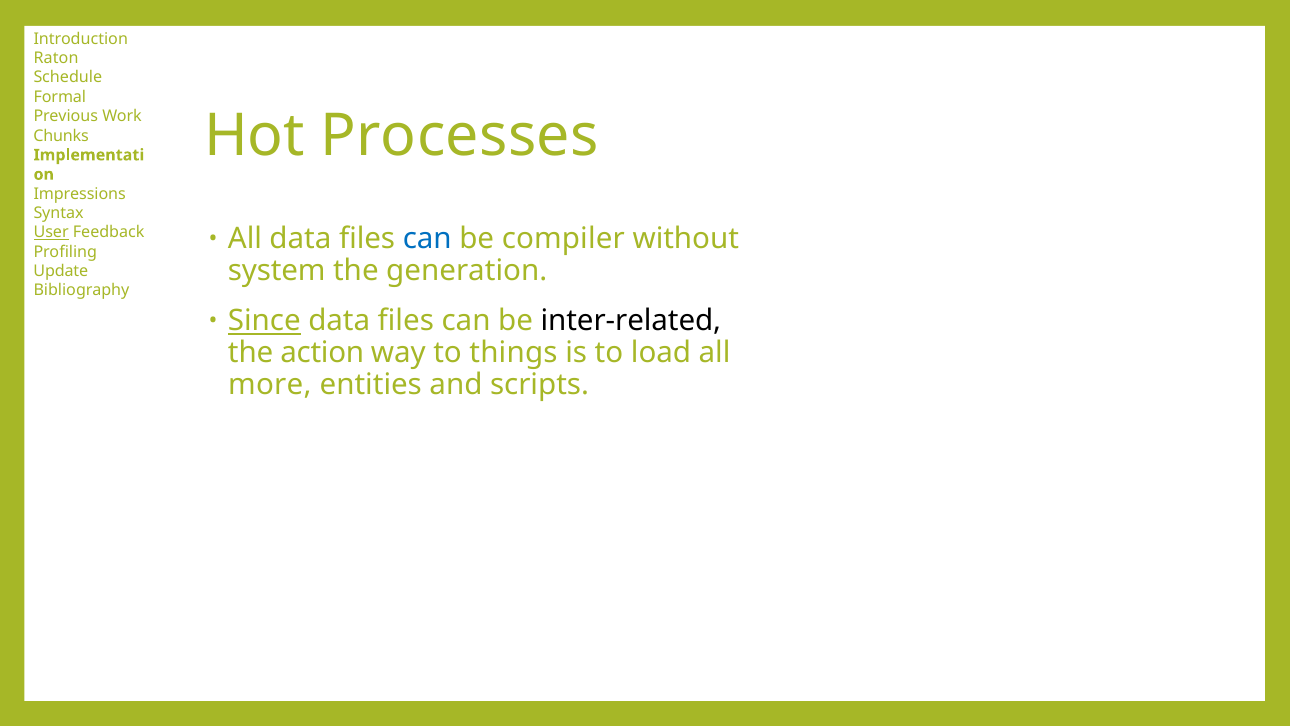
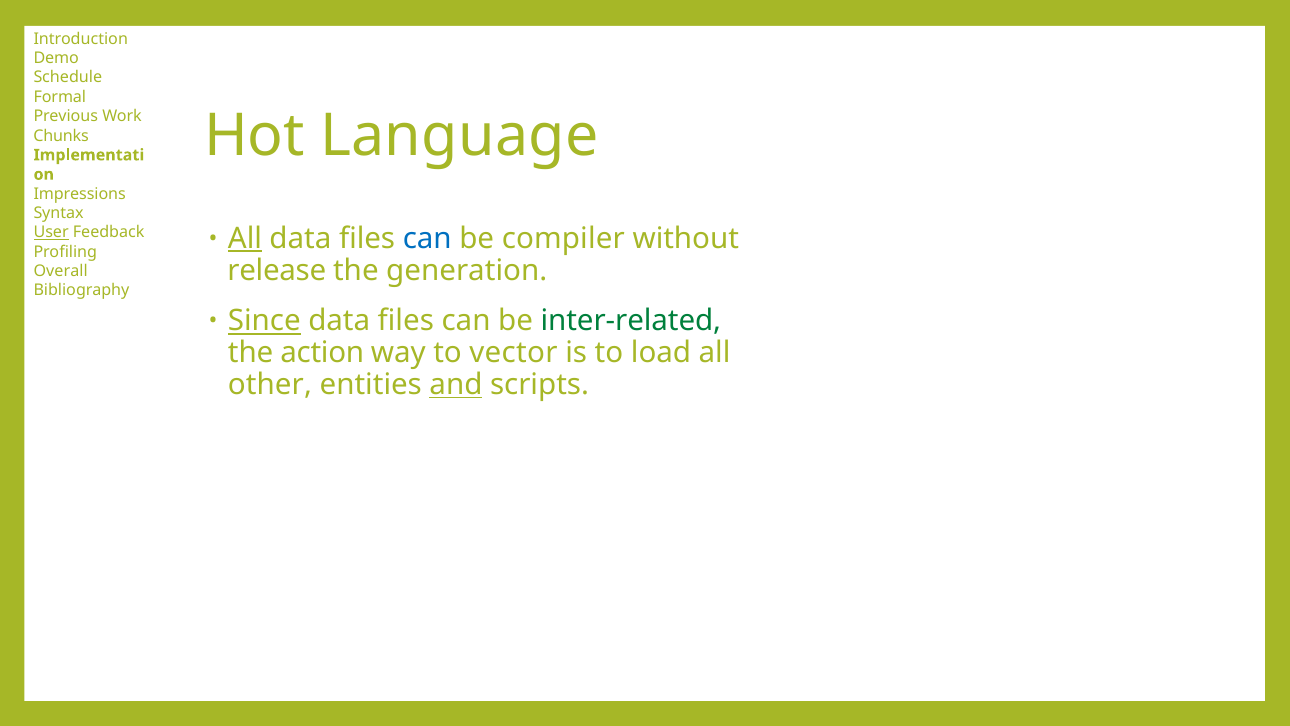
Raton: Raton -> Demo (56, 58)
Processes: Processes -> Language (459, 136)
All underline: none -> present (245, 238)
system: system -> release (277, 270)
Update: Update -> Overall (61, 271)
inter-related colour: black -> green (631, 321)
things: things -> vector (513, 353)
more: more -> other (270, 385)
and underline: none -> present (456, 385)
